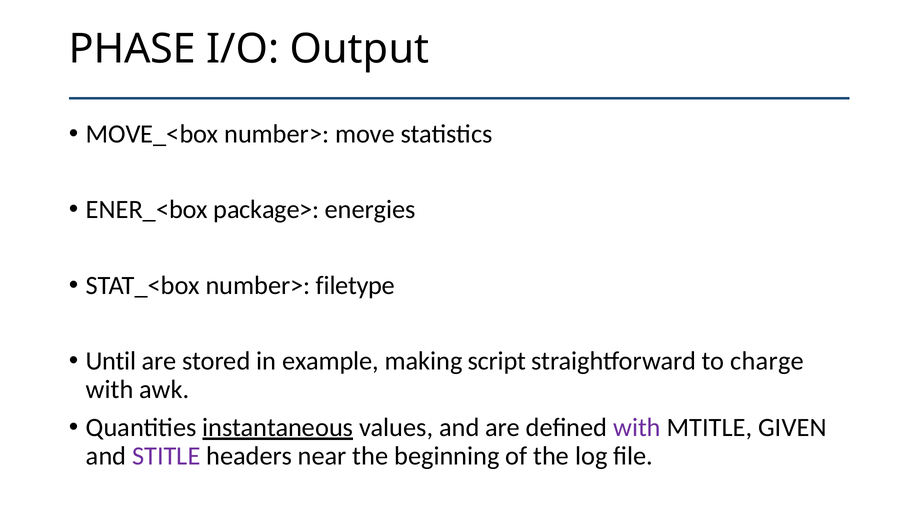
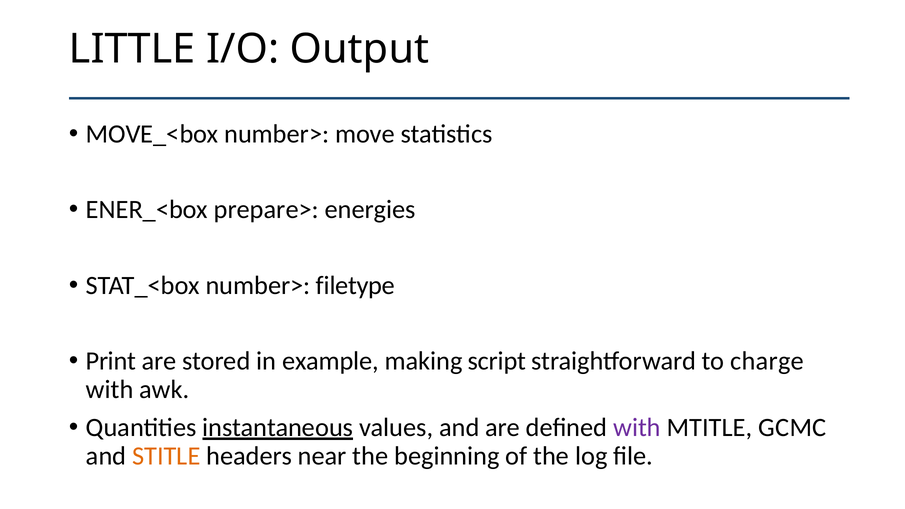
PHASE: PHASE -> LITTLE (132, 49)
package>: package> -> prepare> (266, 210)
Until: Until -> Print (111, 361)
GIVEN: GIVEN -> GCMC (792, 428)
STITLE colour: purple -> orange (166, 456)
